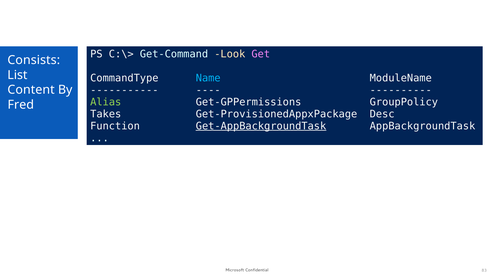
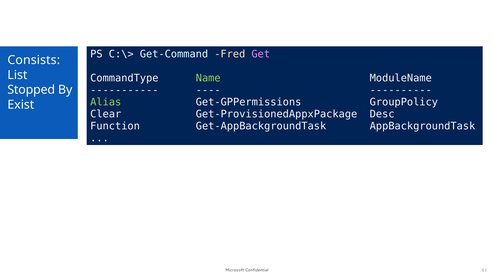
Look: Look -> Fred (230, 54)
Name colour: light blue -> light green (208, 78)
Content: Content -> Stopped (31, 90)
Fred: Fred -> Exist (21, 105)
Takes: Takes -> Clear (106, 114)
Get-AppBackgroundTask underline: present -> none (261, 126)
